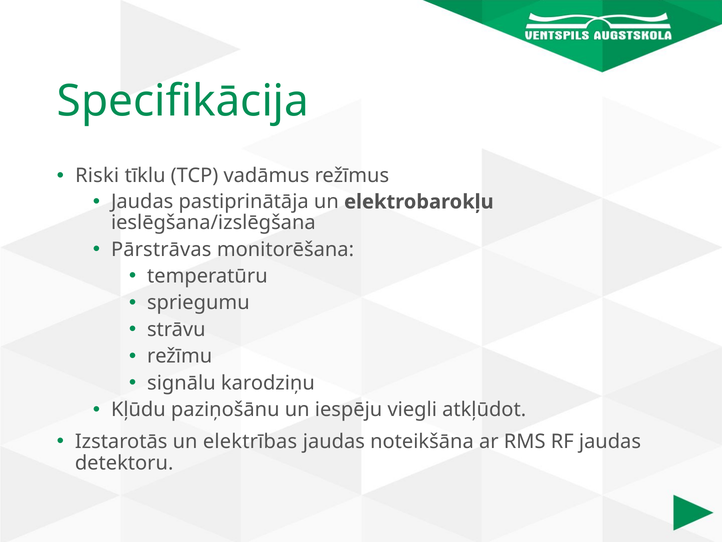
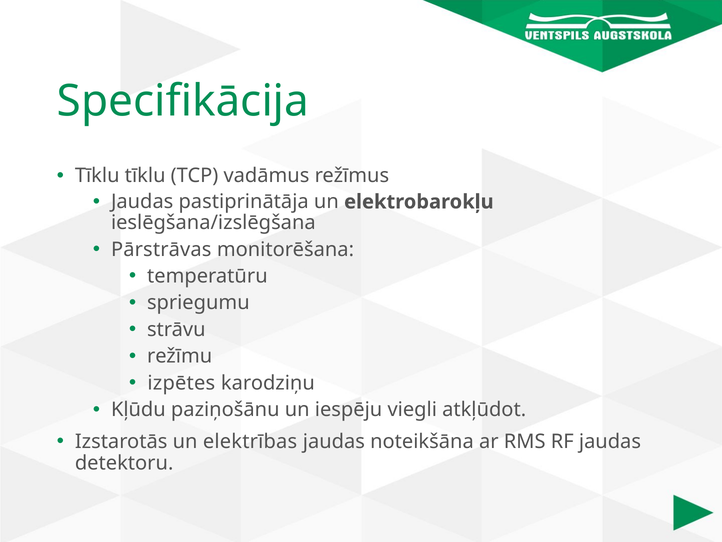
Riski: Riski -> Tīklu (97, 176)
signālu: signālu -> izpētes (181, 383)
